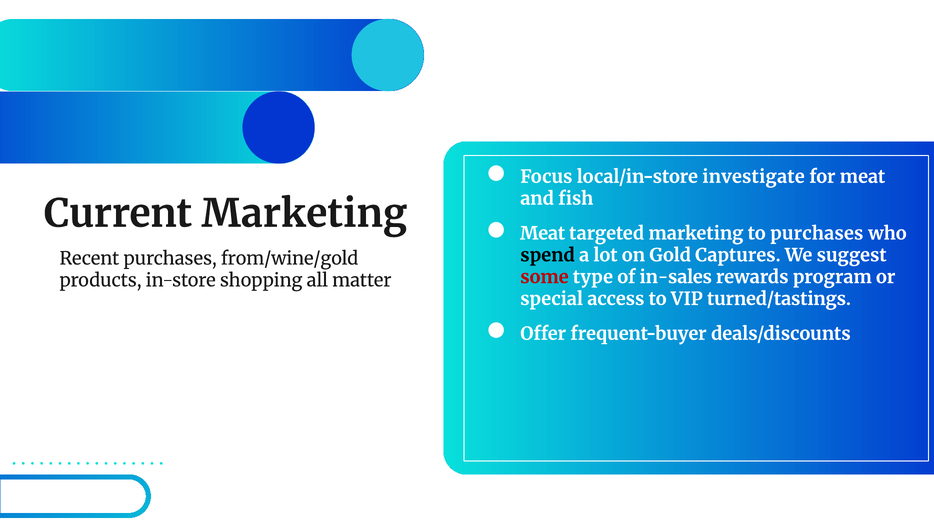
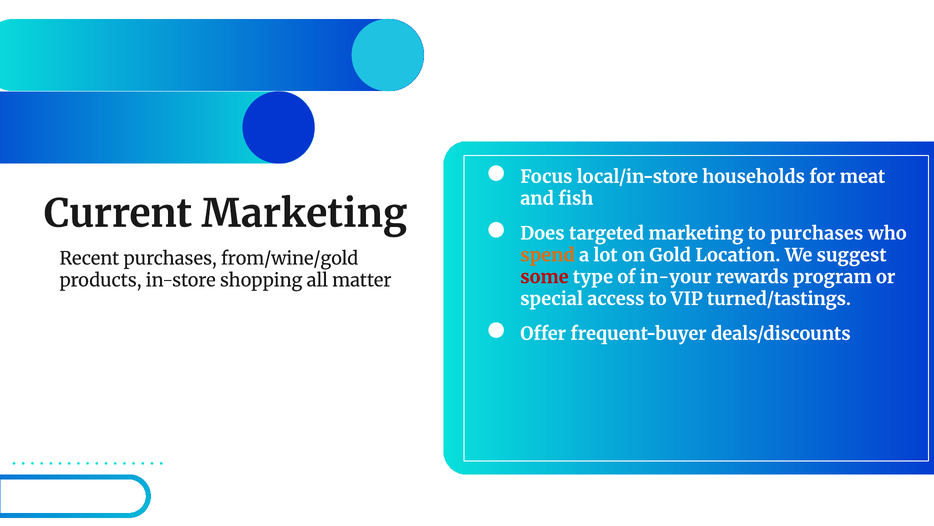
investigate: investigate -> households (754, 177)
Meat: Meat -> Does (542, 233)
spend colour: black -> orange (547, 255)
Captures: Captures -> Location (738, 255)
in-sales: in-sales -> in-your (676, 277)
